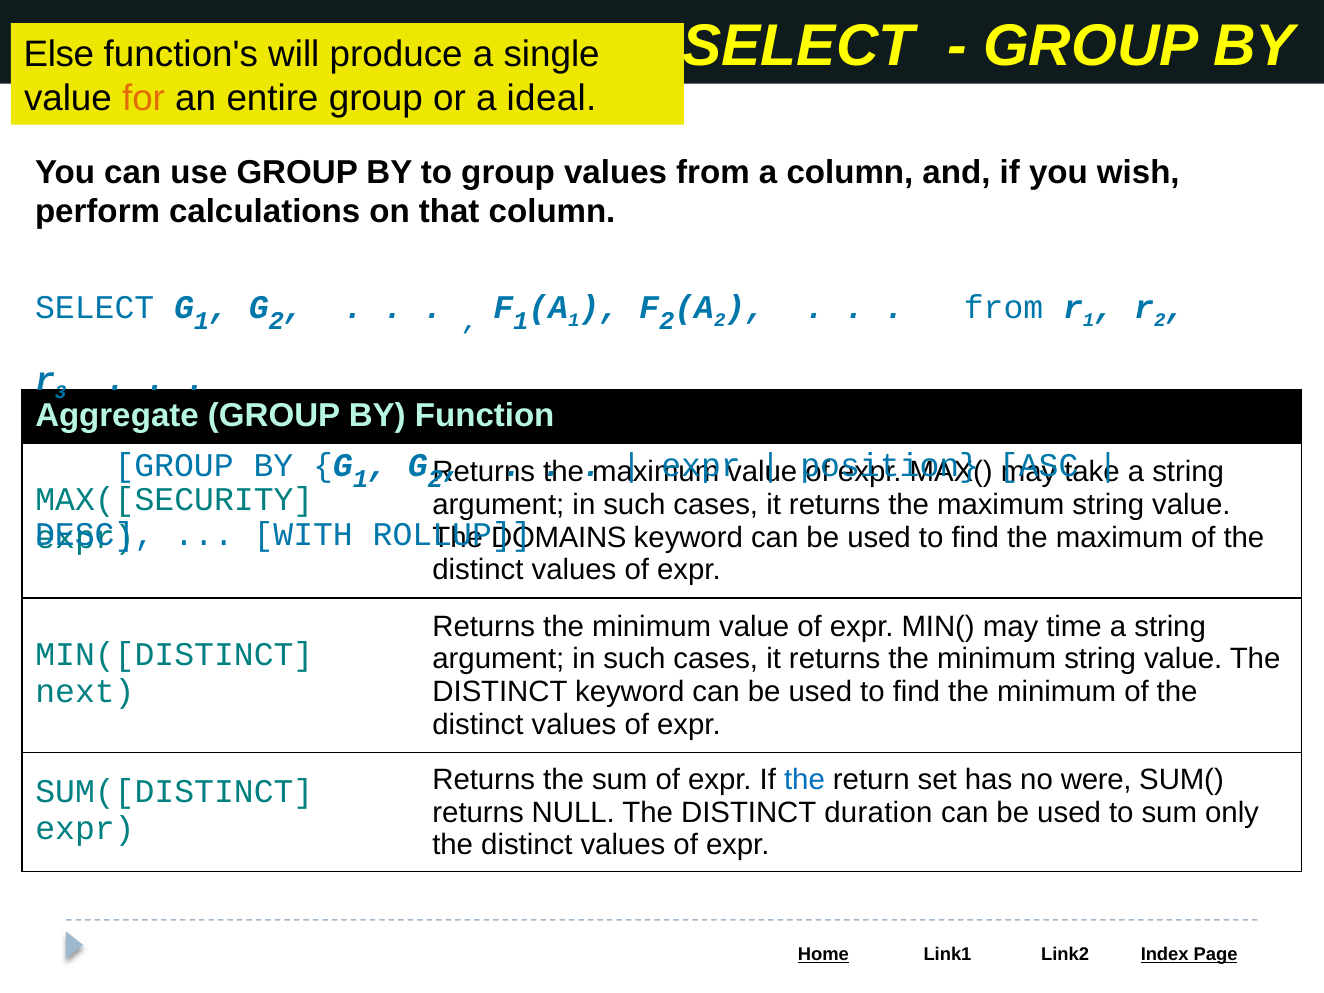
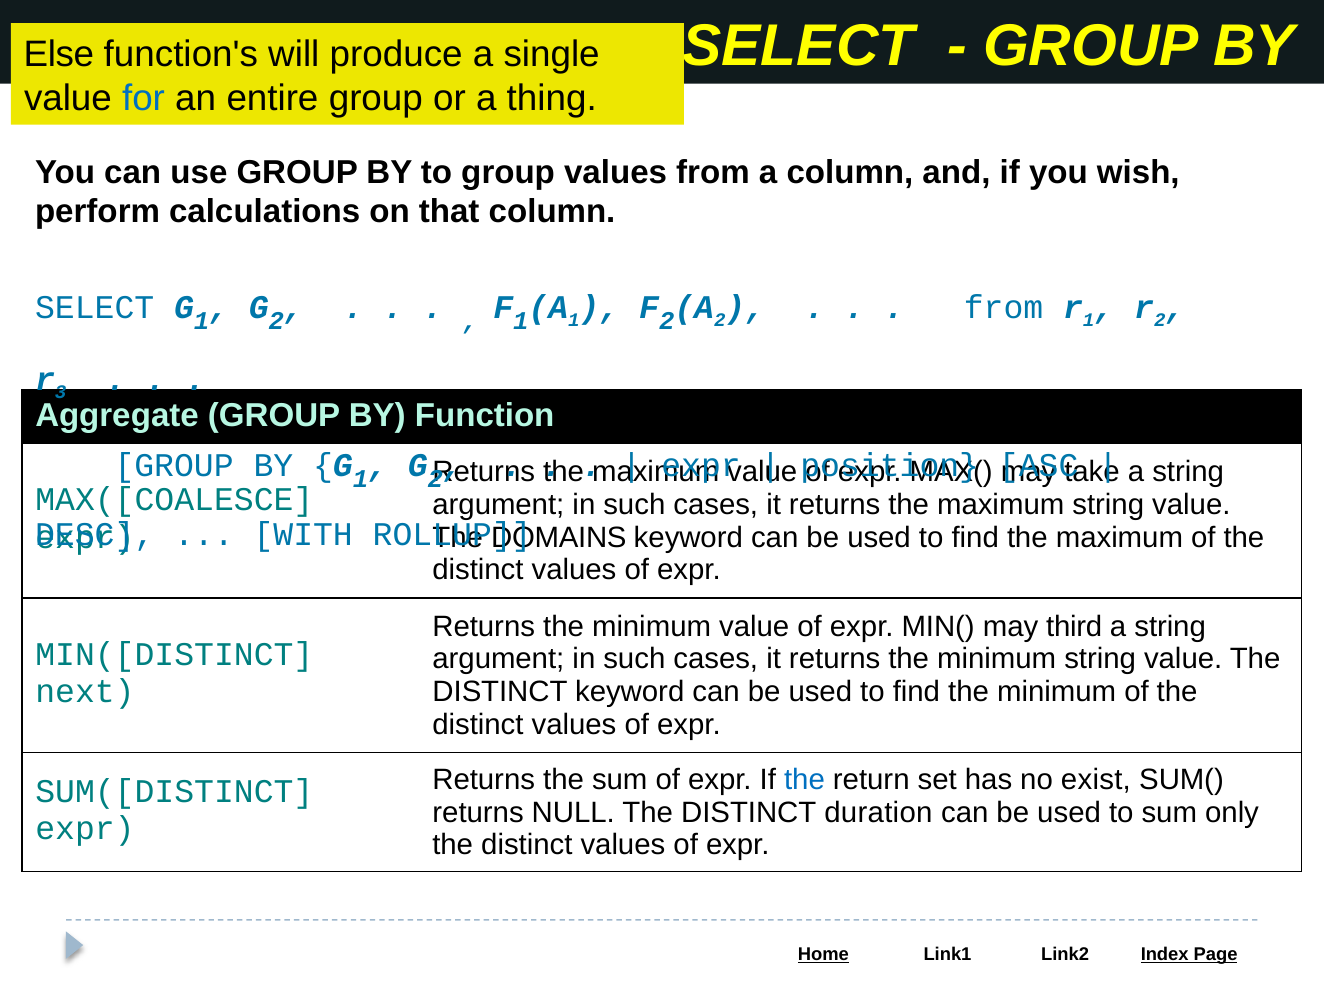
for colour: orange -> blue (144, 99)
ideal: ideal -> thing (552, 99)
MAX([SECURITY: MAX([SECURITY -> MAX([COALESCE (174, 500)
time: time -> third (1074, 627)
were: were -> exist (1096, 780)
